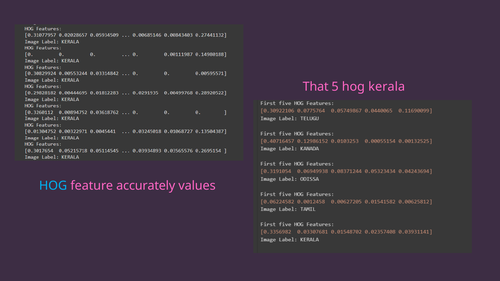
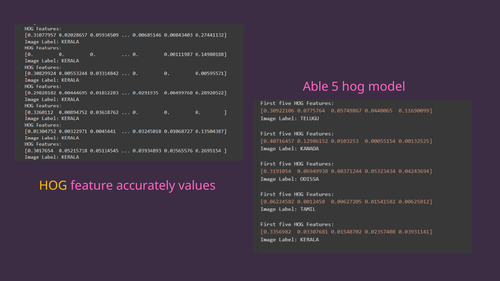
That: That -> Able (316, 87)
kerala: kerala -> model (387, 87)
HOG colour: light blue -> yellow (53, 186)
